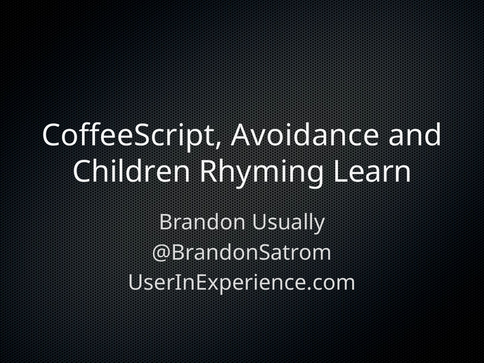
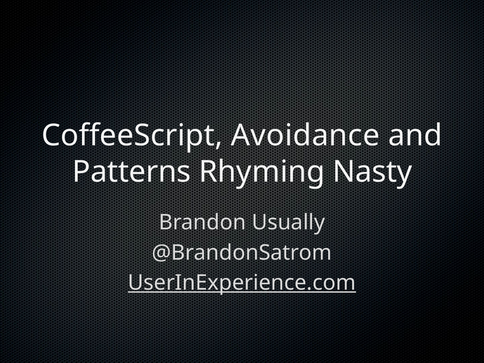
Children: Children -> Patterns (132, 172)
Learn: Learn -> Nasty (372, 172)
UserInExperience.com underline: none -> present (242, 283)
